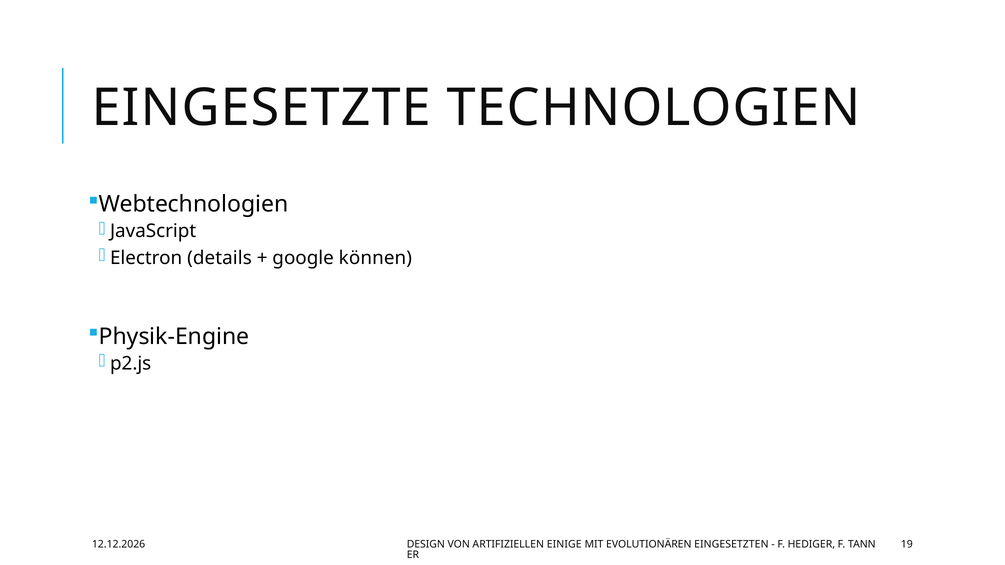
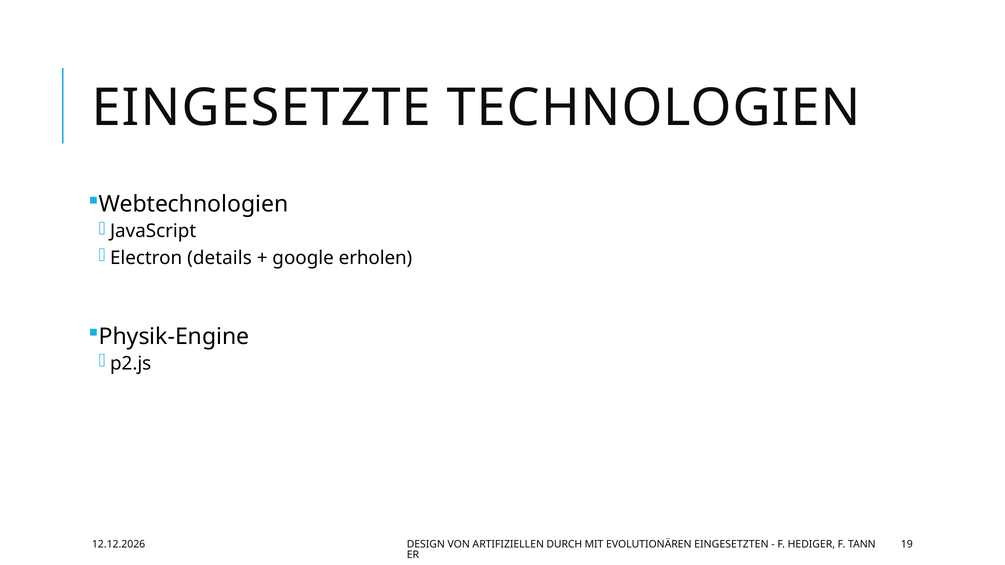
können: können -> erholen (375, 258)
EINIGE: EINIGE -> DURCH (564, 545)
